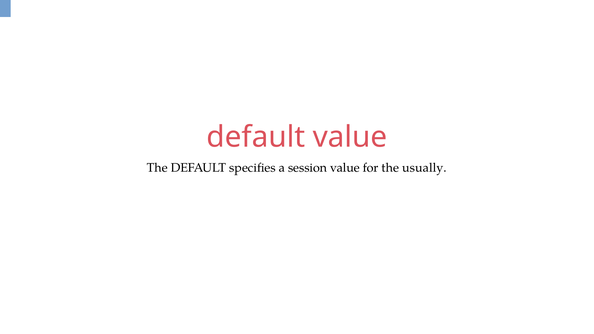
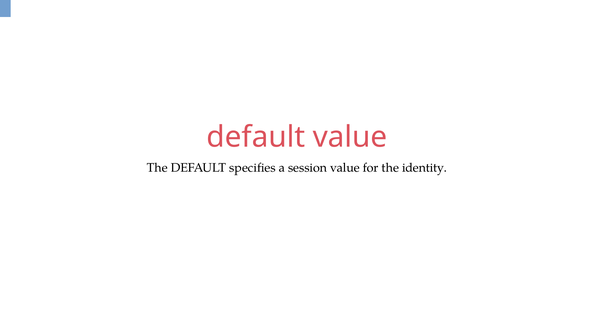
usually: usually -> identity (424, 168)
